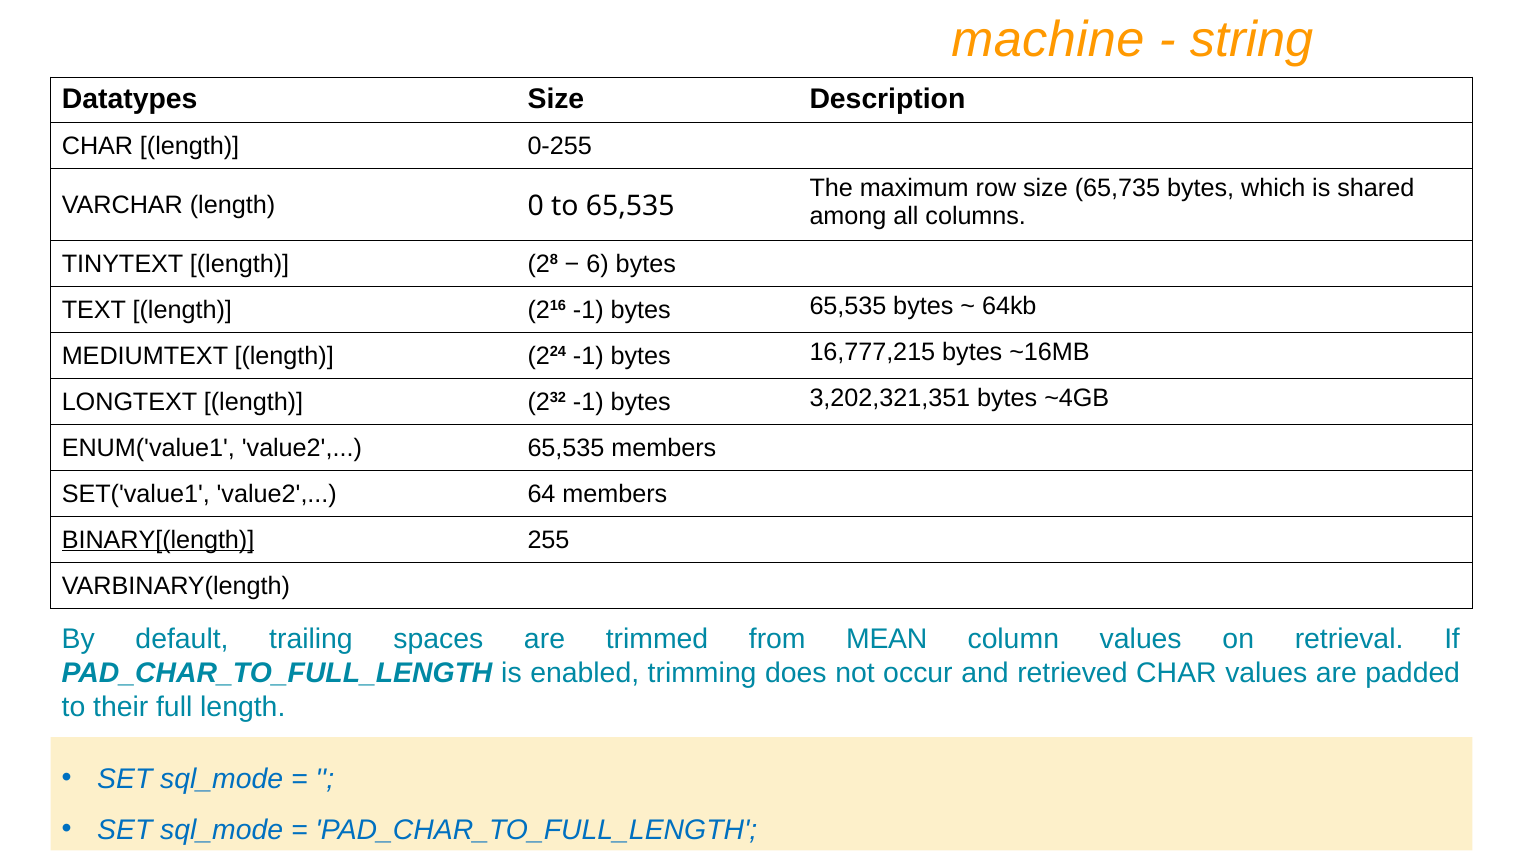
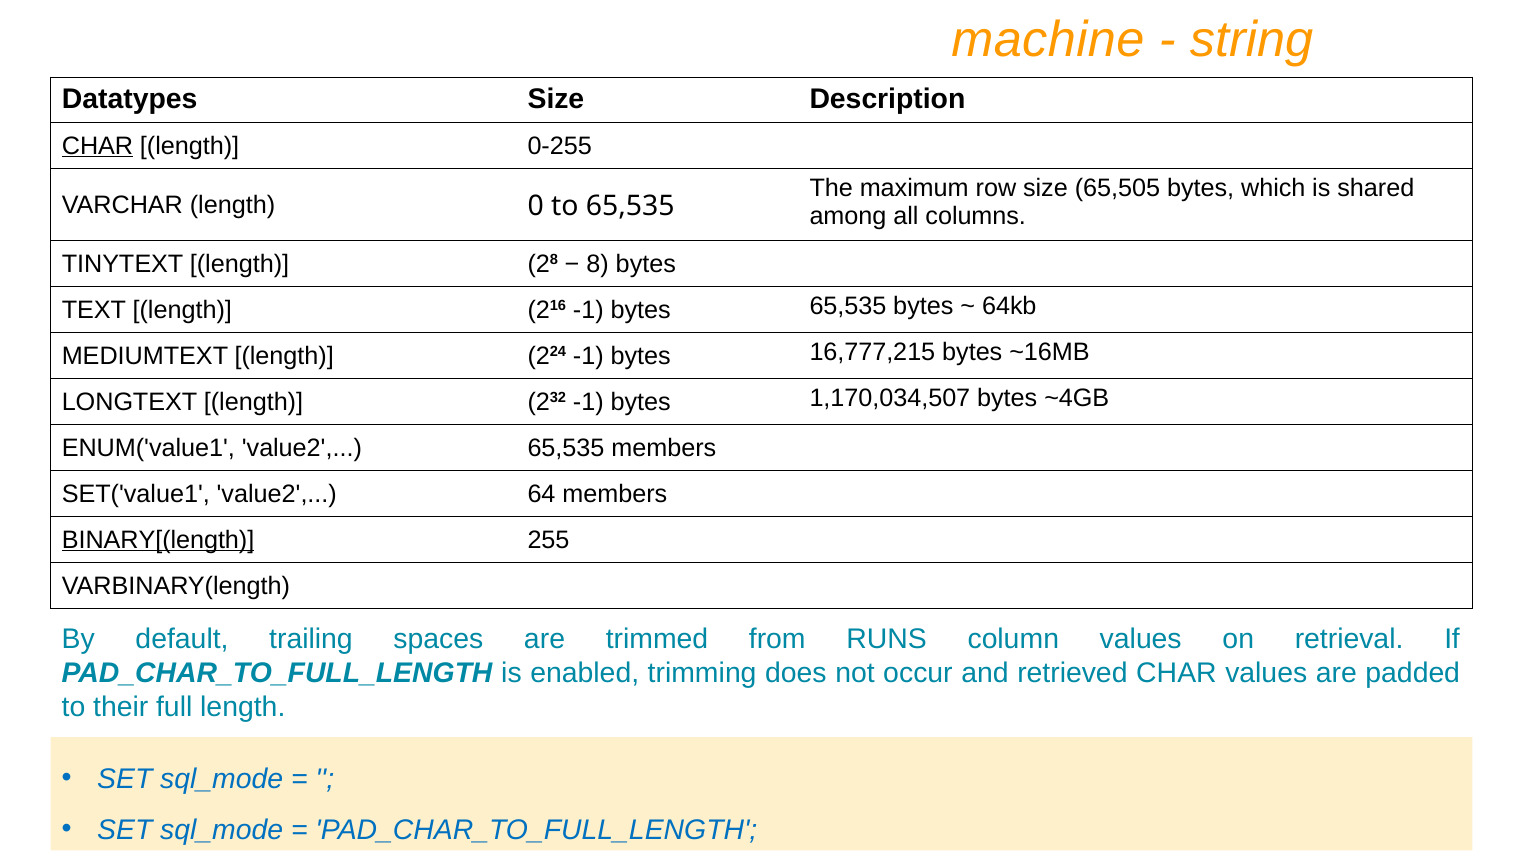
CHAR underline: none -> present (98, 146)
65,735: 65,735 -> 65,505 (1118, 189)
6: 6 -> 8 (598, 264)
3,202,321,351: 3,202,321,351 -> 1,170,034,507 (890, 399)
MEAN: MEAN -> RUNS (887, 640)
